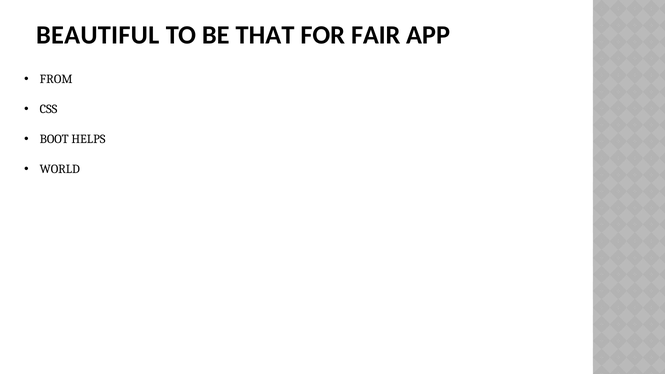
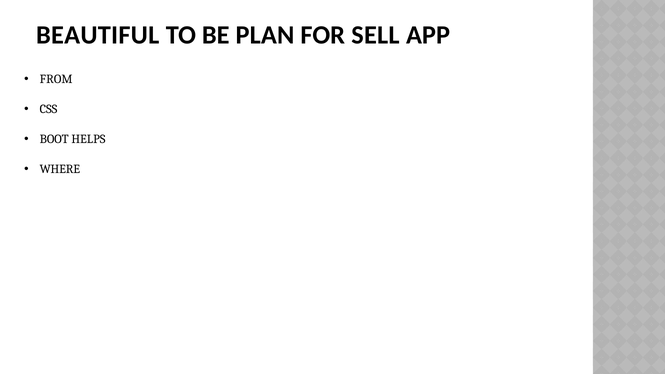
THAT: THAT -> PLAN (265, 35)
FAIR: FAIR -> SELL (375, 35)
WORLD: WORLD -> WHERE (60, 169)
